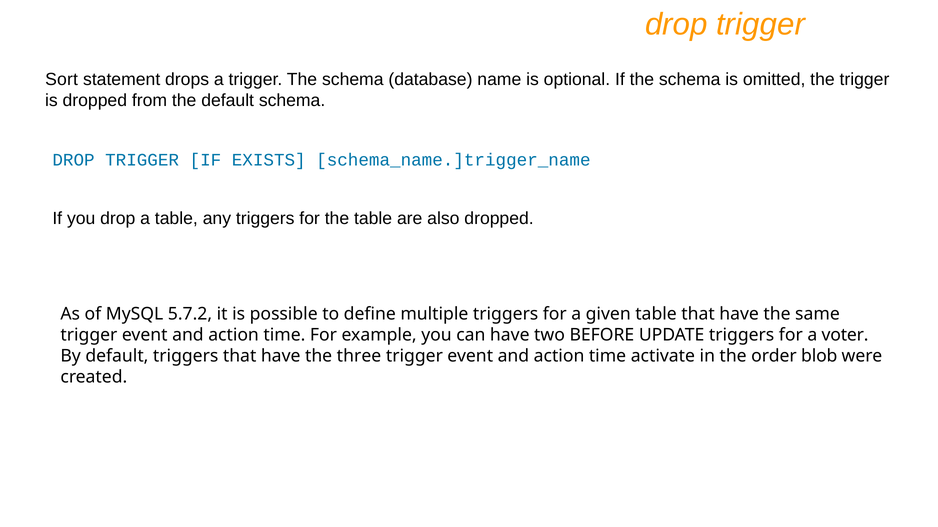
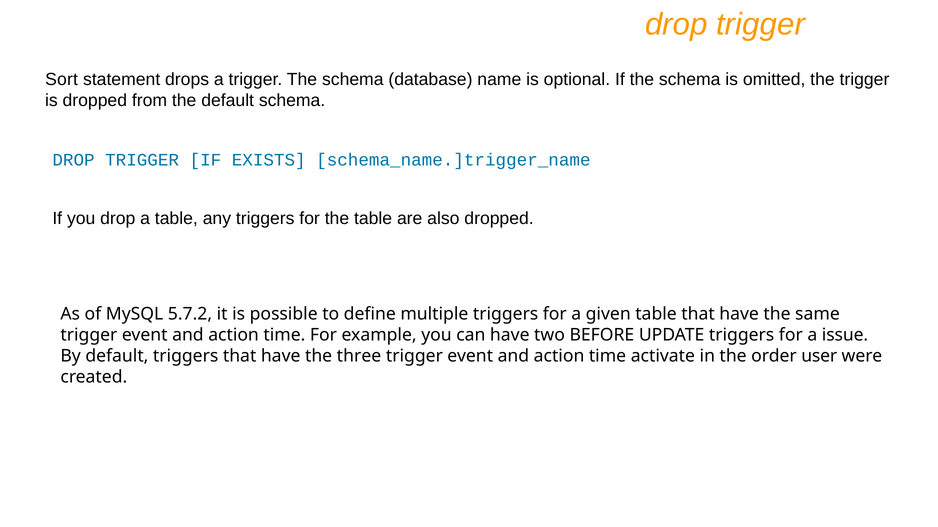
voter: voter -> issue (845, 335)
blob: blob -> user (819, 356)
